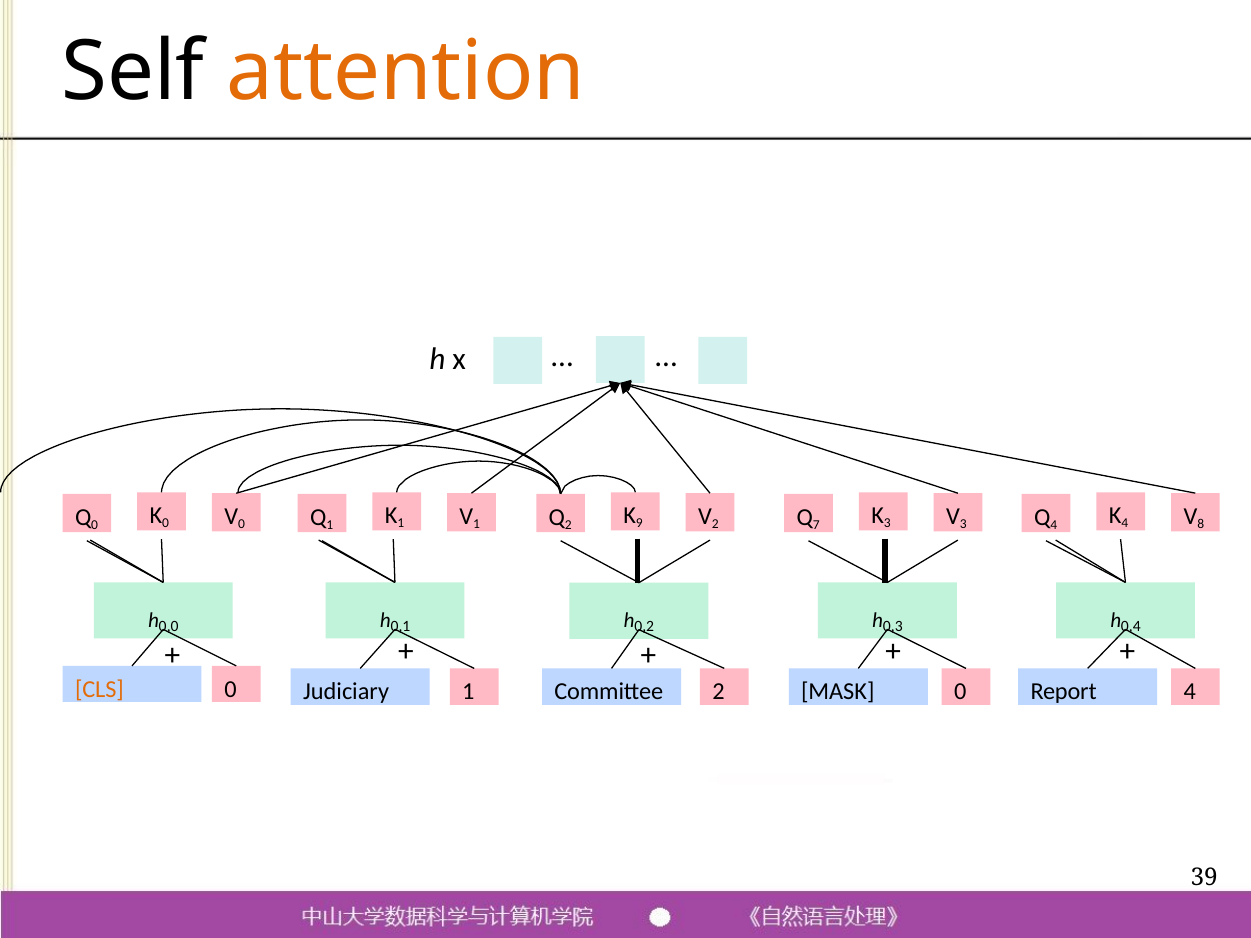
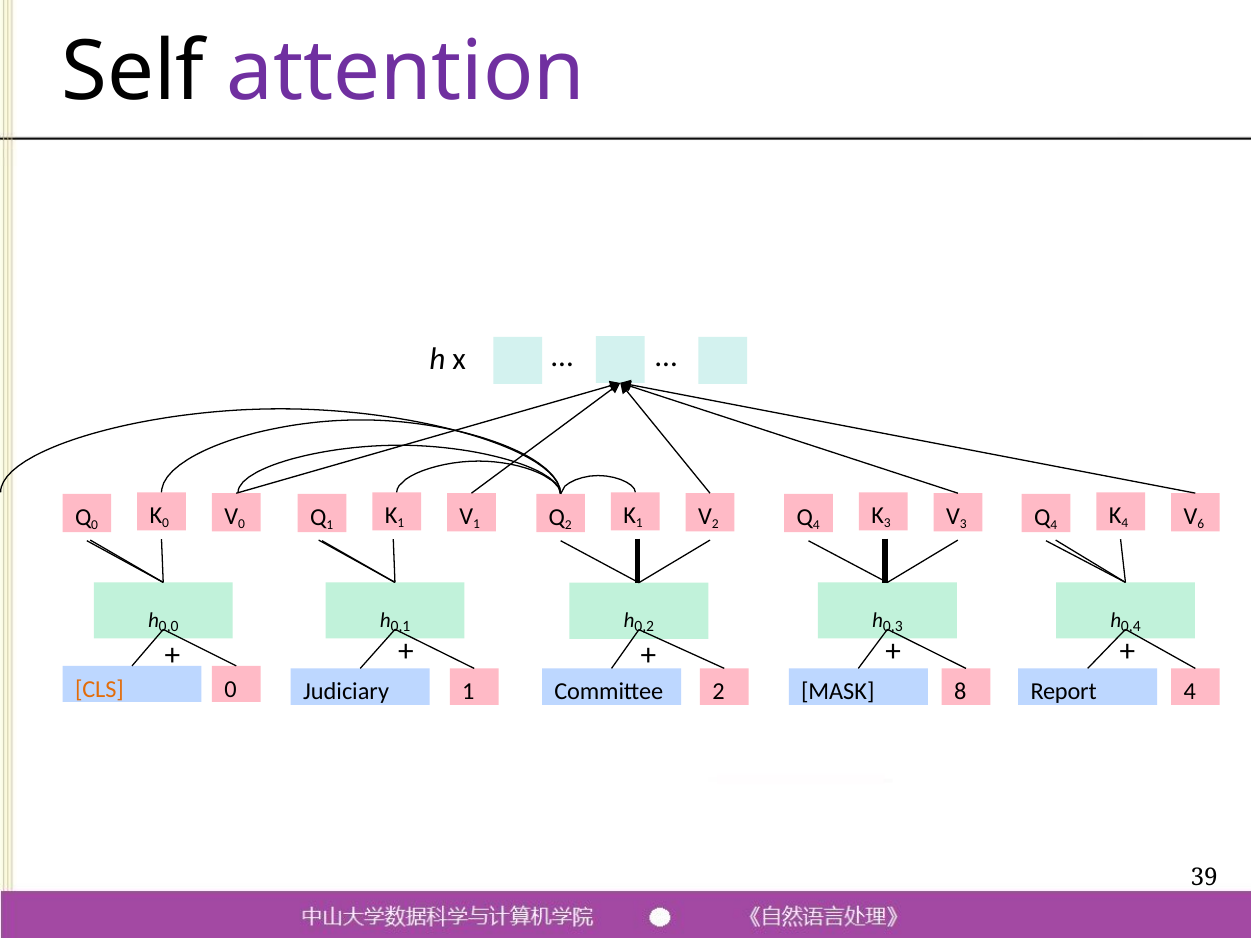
attention colour: orange -> purple (406, 72)
9: 9 -> 1 (639, 524)
7: 7 -> 4 (816, 525)
8: 8 -> 6 (1201, 524)
2 0: 0 -> 8 (960, 692)
